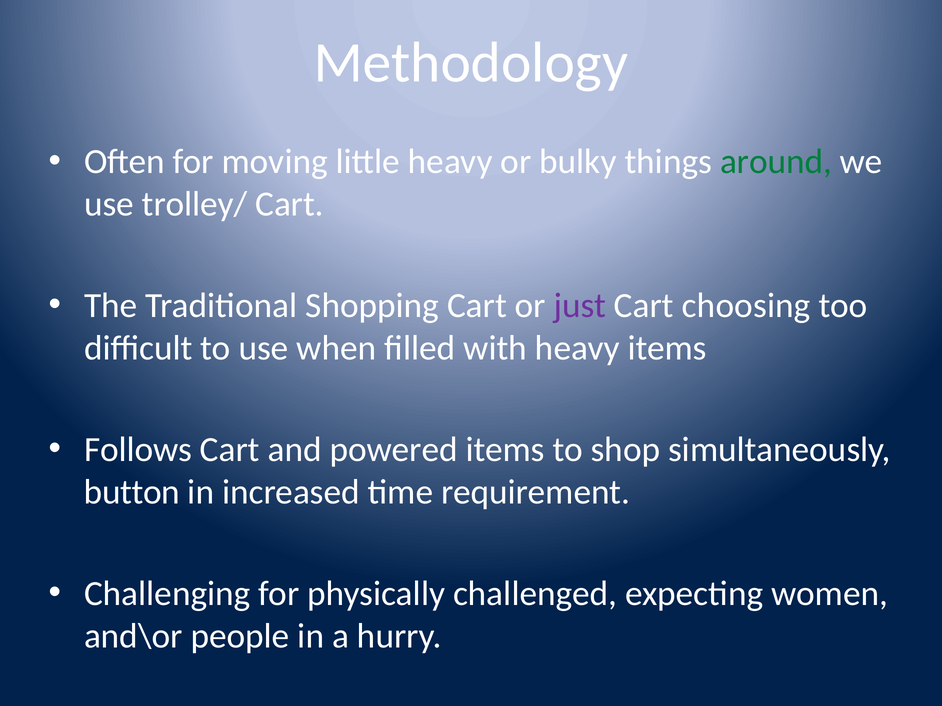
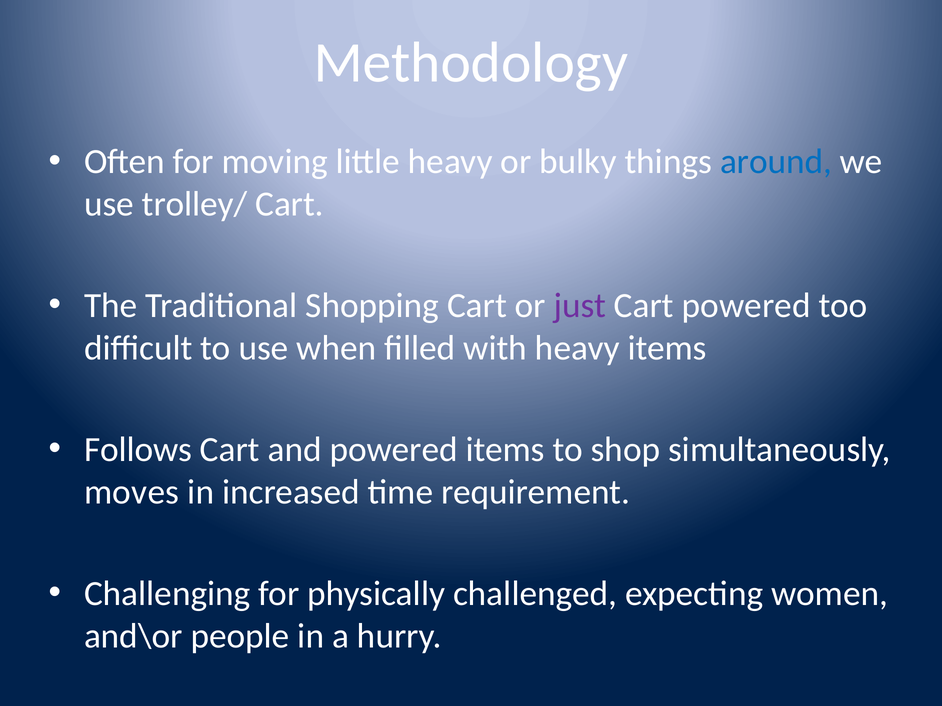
around colour: green -> blue (776, 162)
Cart choosing: choosing -> powered (746, 306)
button: button -> moves (132, 492)
